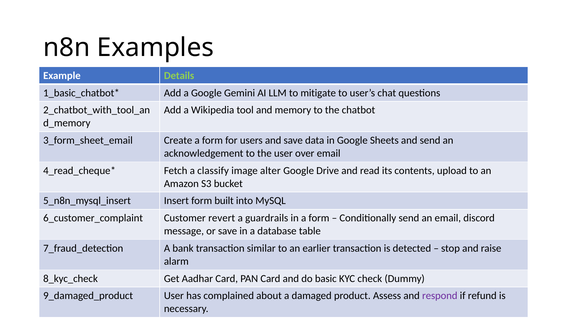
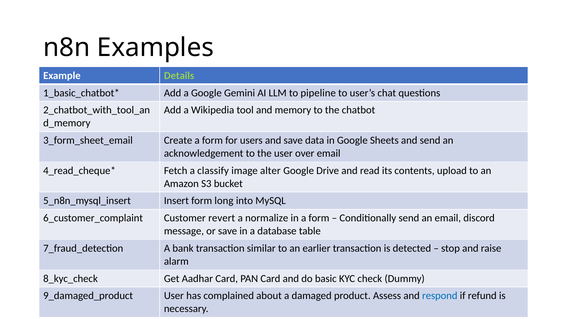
mitigate: mitigate -> pipeline (318, 93)
built: built -> long (224, 201)
guardrails: guardrails -> normalize (267, 218)
respond colour: purple -> blue (440, 296)
